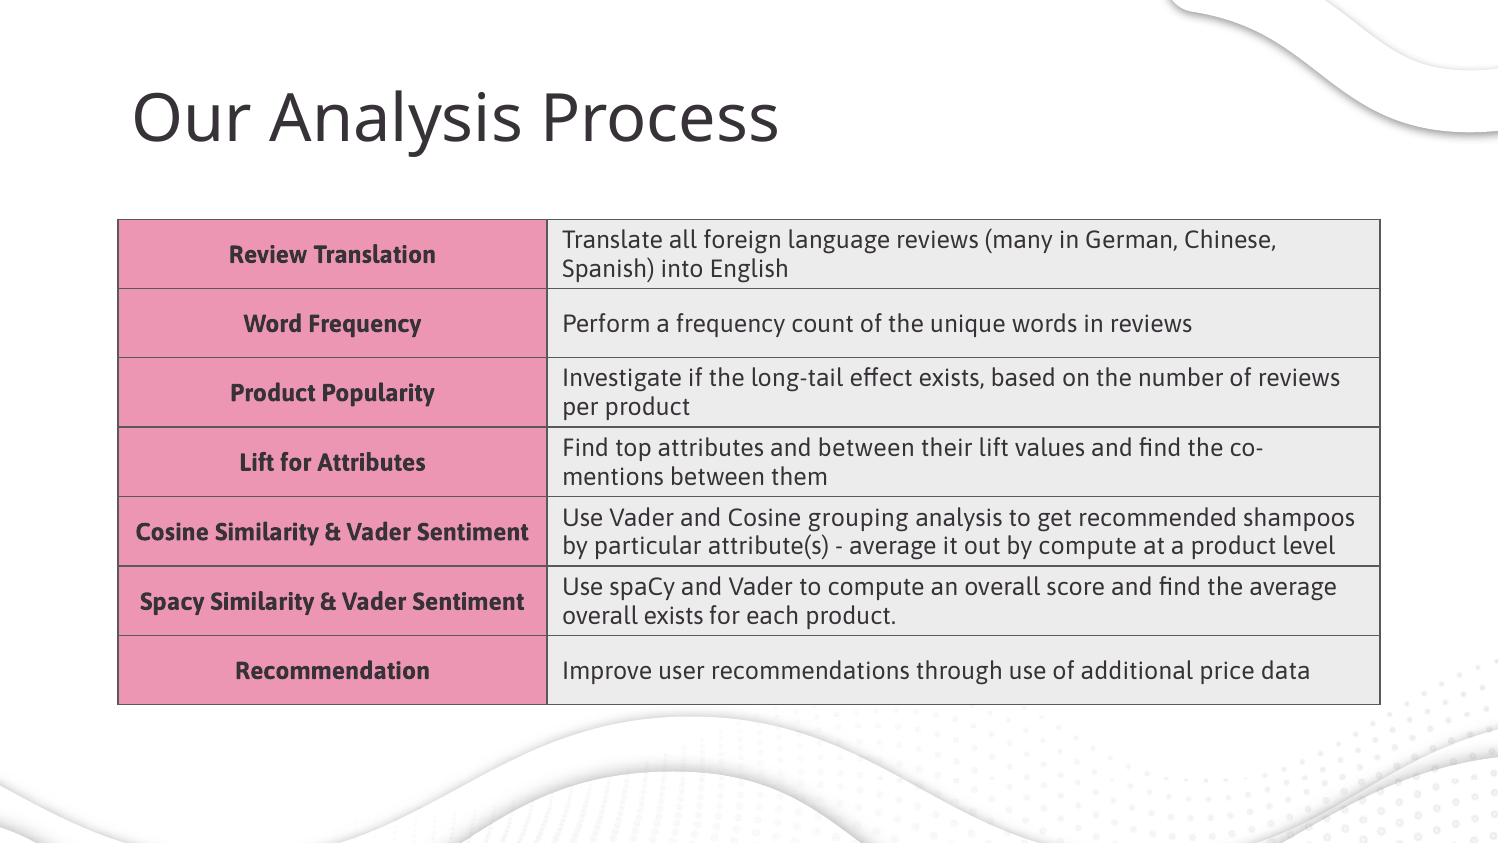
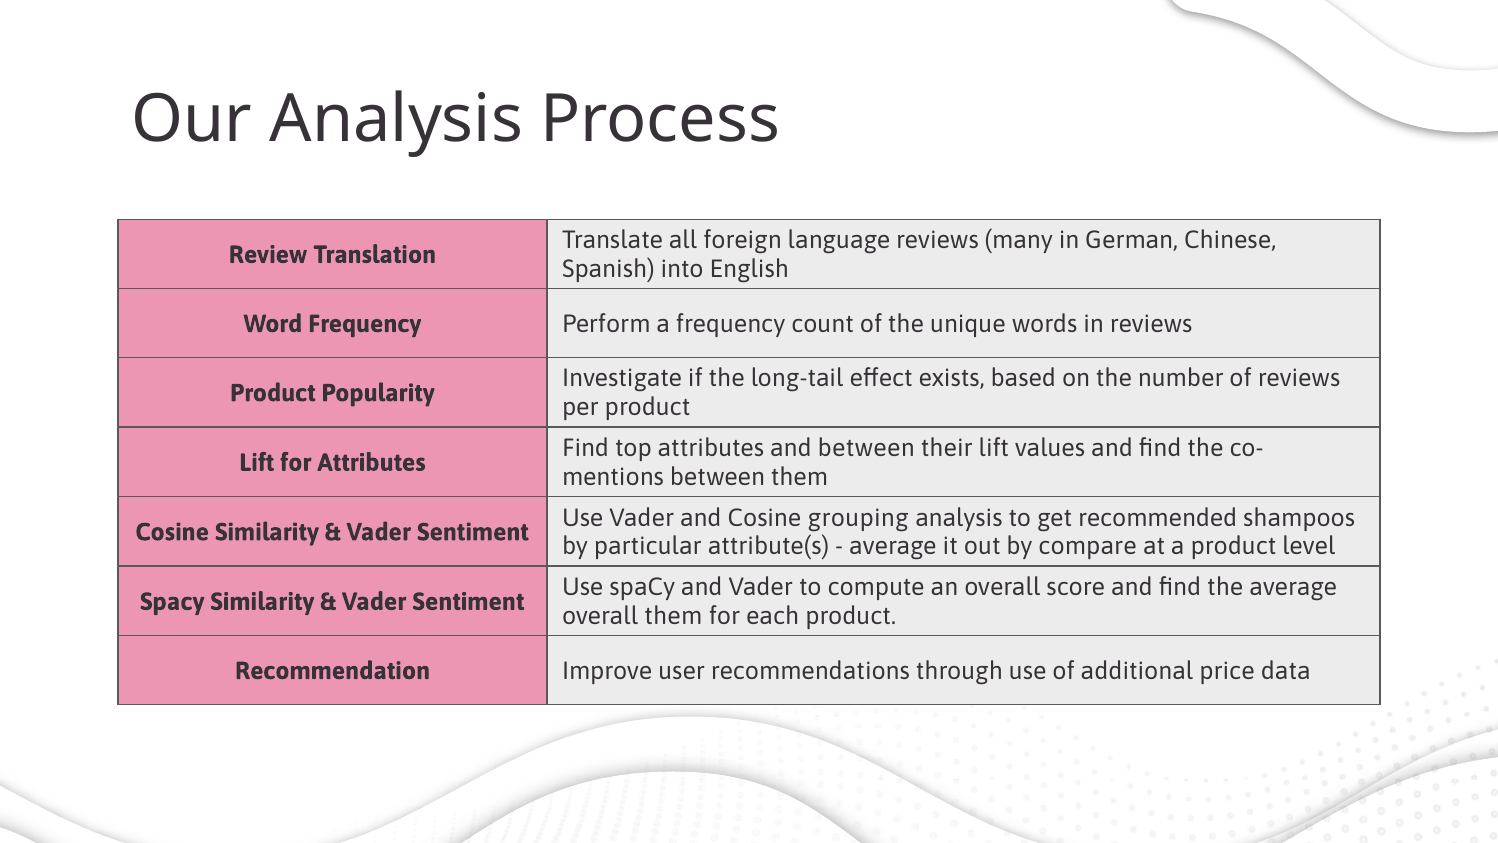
by compute: compute -> compare (1088, 546)
overall exists: exists -> them (673, 616)
